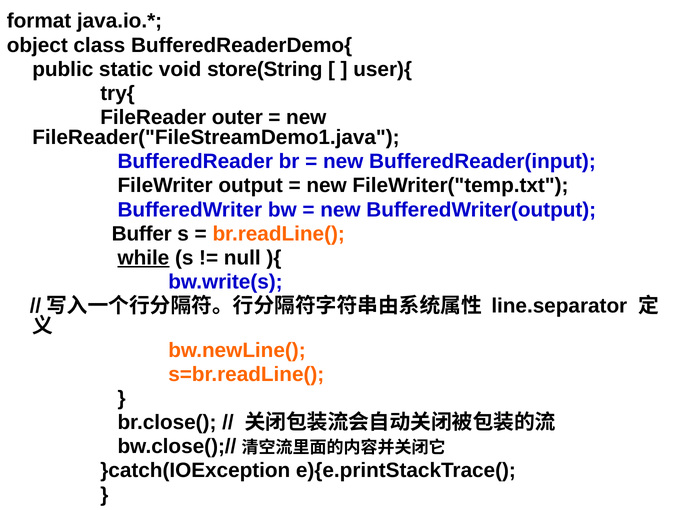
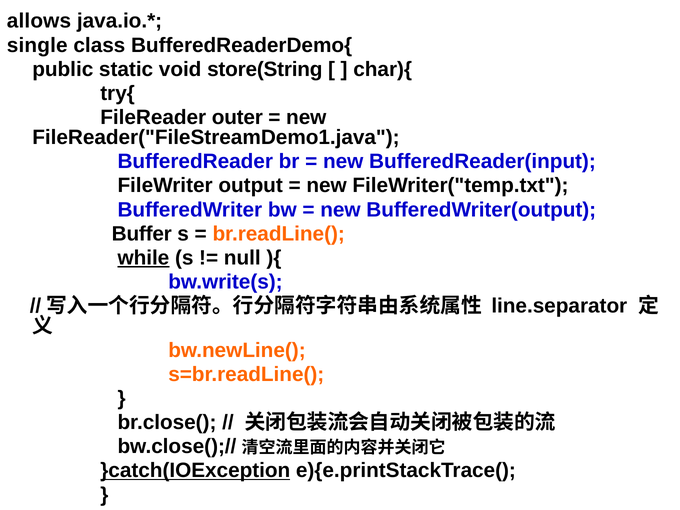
format: format -> allows (39, 21)
object: object -> single (37, 45)
user){: user){ -> char){ (383, 69)
}catch(IOException underline: none -> present (195, 471)
